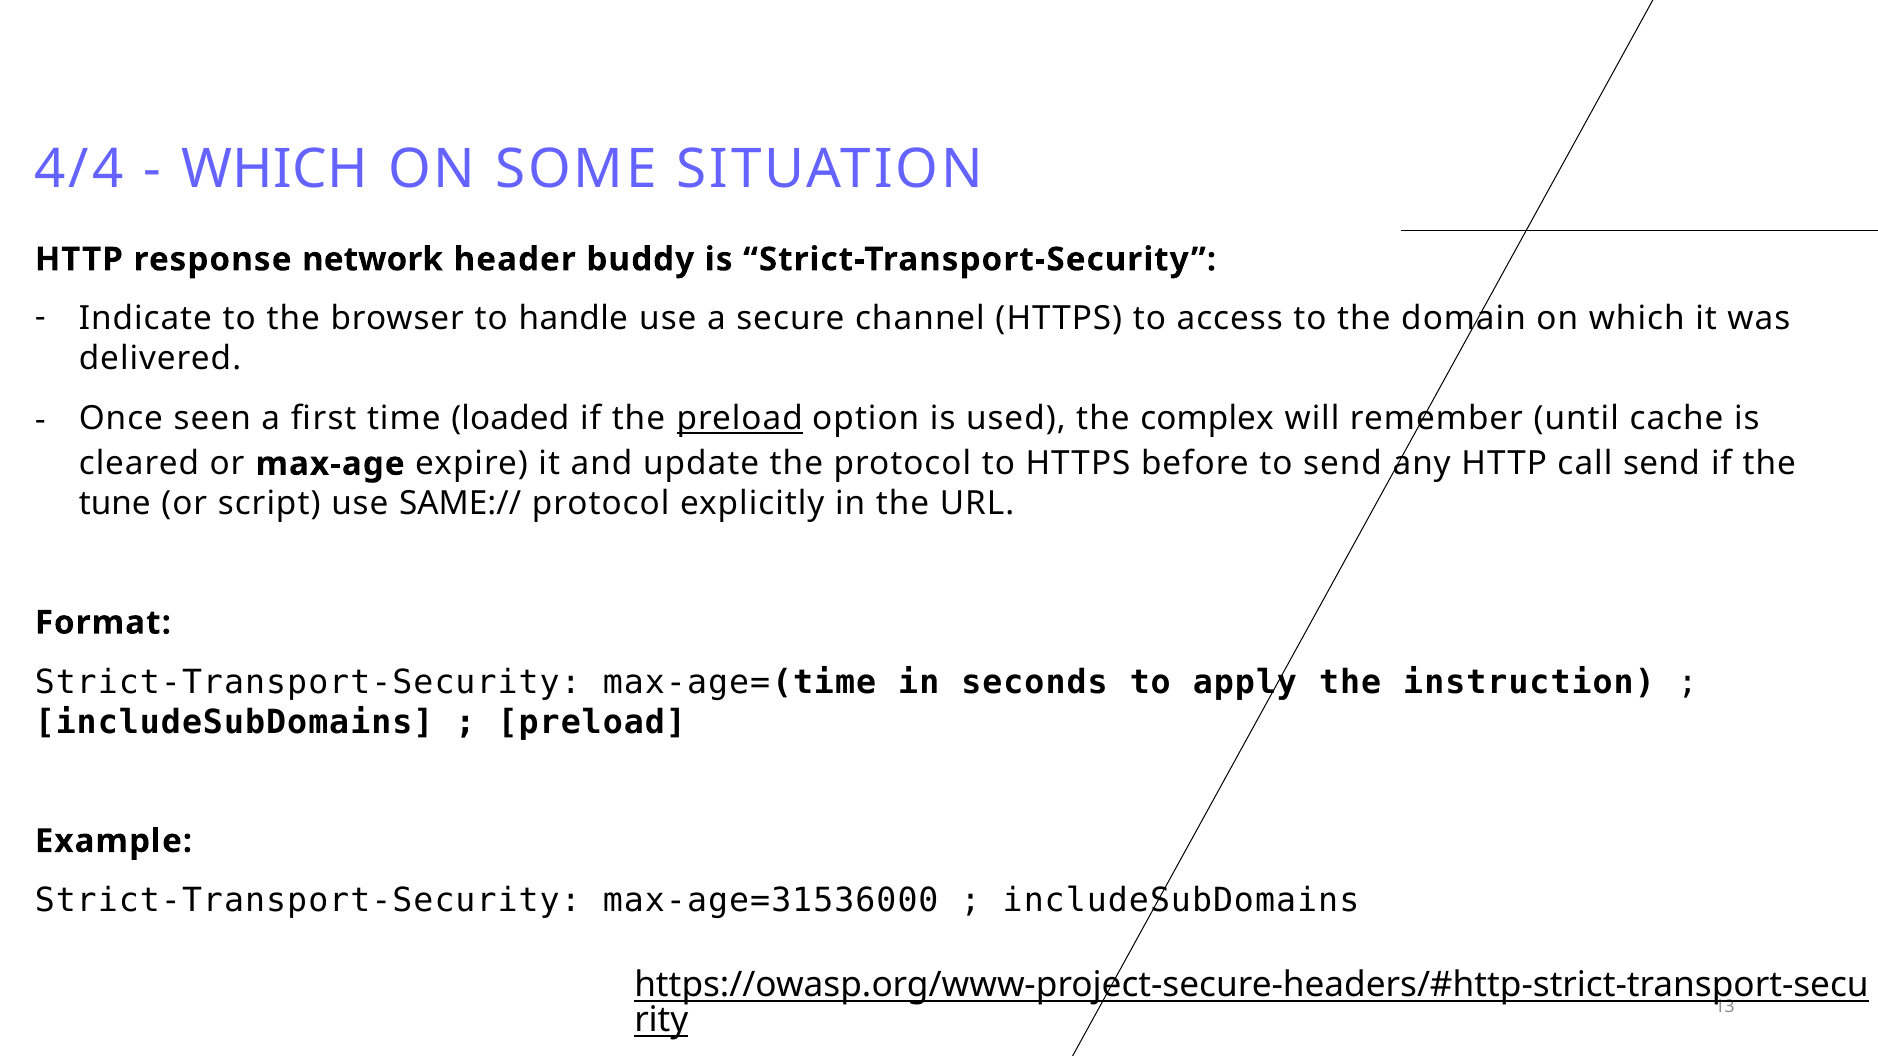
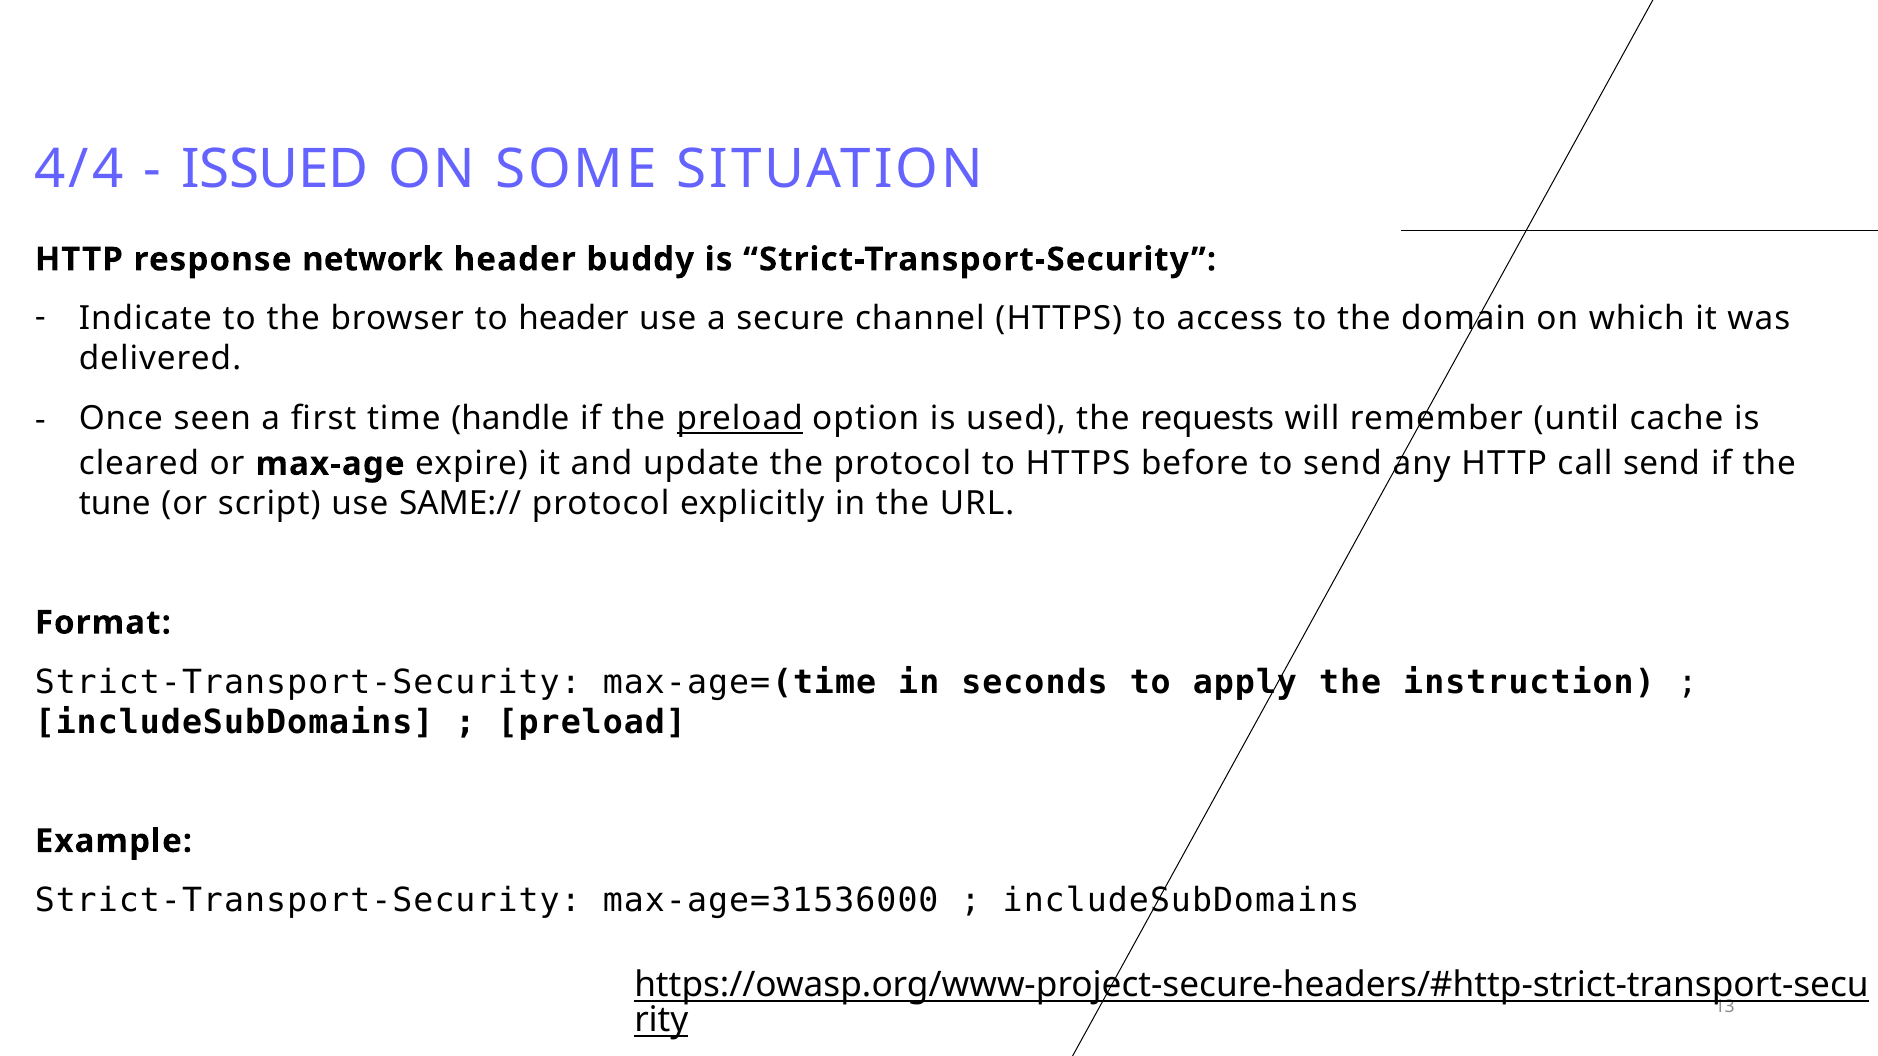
WHICH: WHICH -> ISSUED (275, 170)
to handle: handle -> header (574, 319)
loaded: loaded -> handle (510, 418)
complex: complex -> requests (1207, 418)
